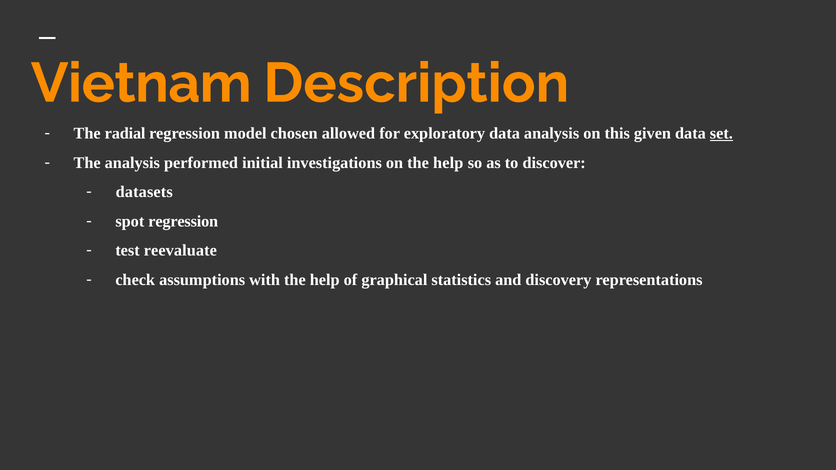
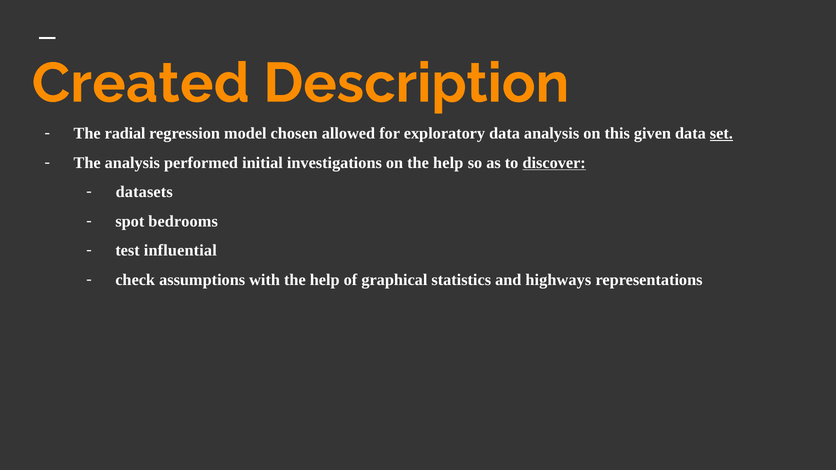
Vietnam: Vietnam -> Created (141, 83)
discover underline: none -> present (554, 163)
spot regression: regression -> bedrooms (183, 221)
reevaluate: reevaluate -> influential (180, 251)
discovery: discovery -> highways (558, 280)
